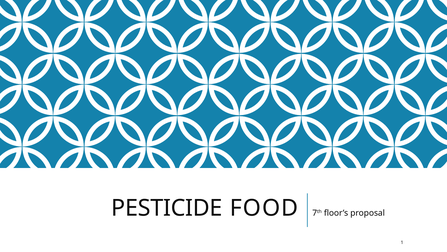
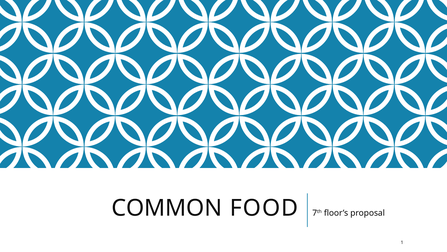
PESTICIDE: PESTICIDE -> COMMON (167, 208)
